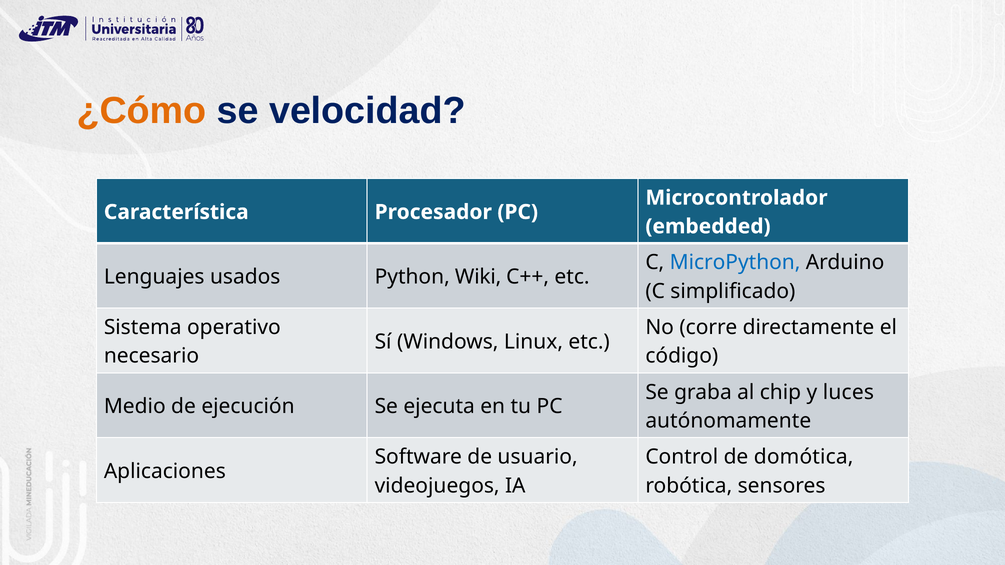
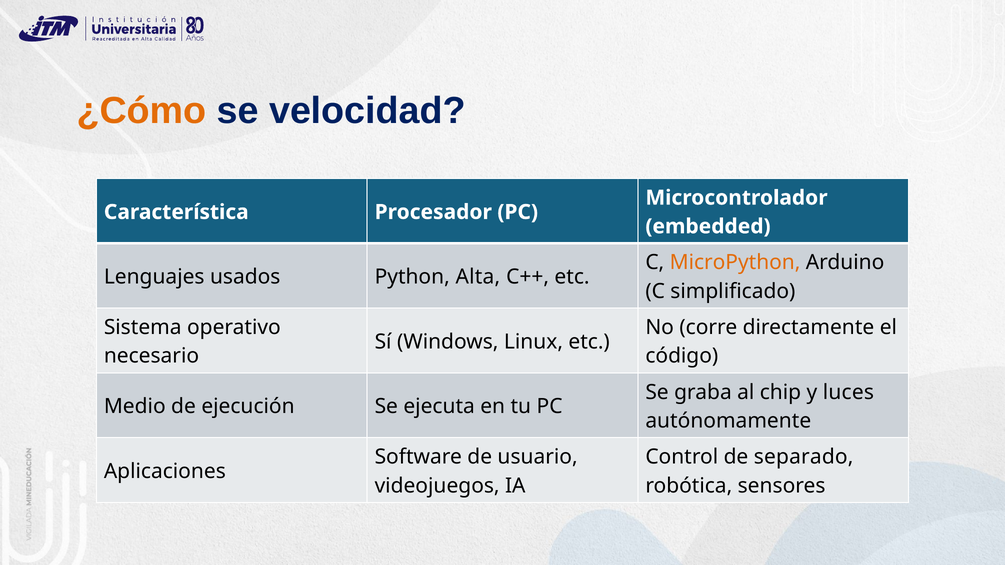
MicroPython colour: blue -> orange (735, 263)
Wiki: Wiki -> Alta (478, 277)
domótica: domótica -> separado (804, 457)
